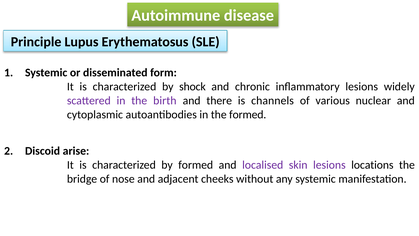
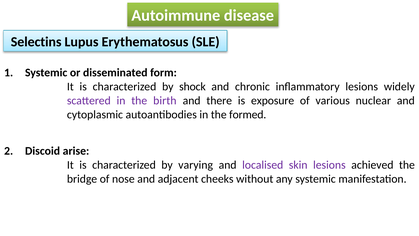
Principle: Principle -> Selectins (36, 42)
channels: channels -> exposure (273, 100)
by formed: formed -> varying (196, 165)
locations: locations -> achieved (372, 165)
